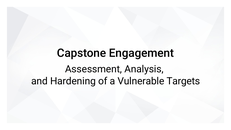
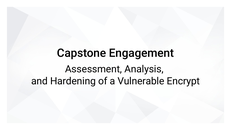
Targets: Targets -> Encrypt (183, 81)
